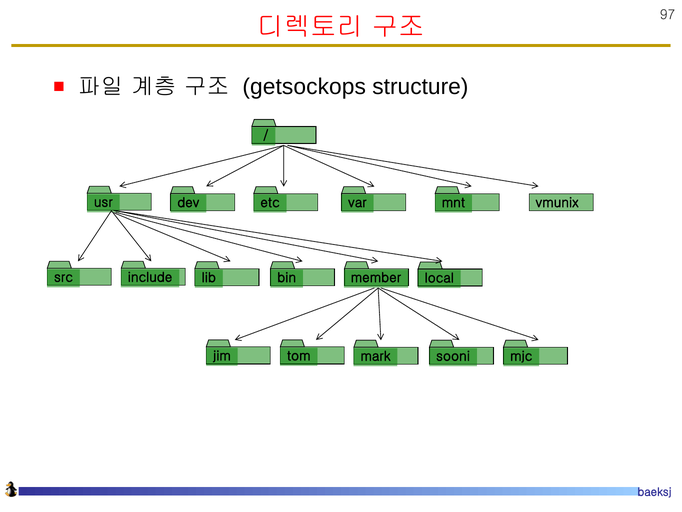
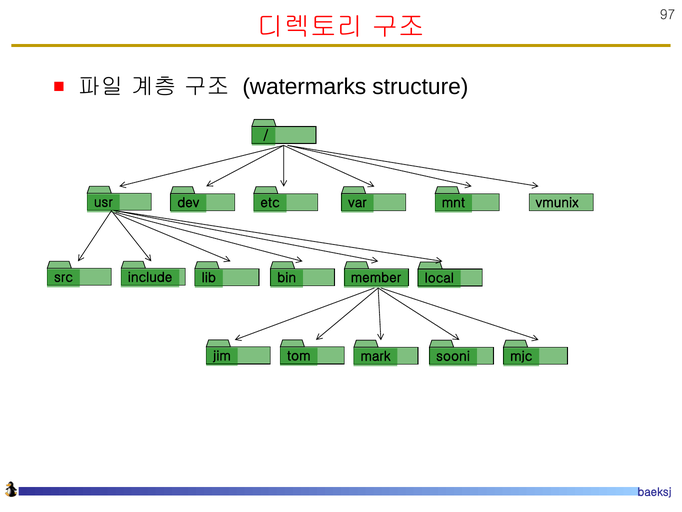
getsockops: getsockops -> watermarks (304, 87)
